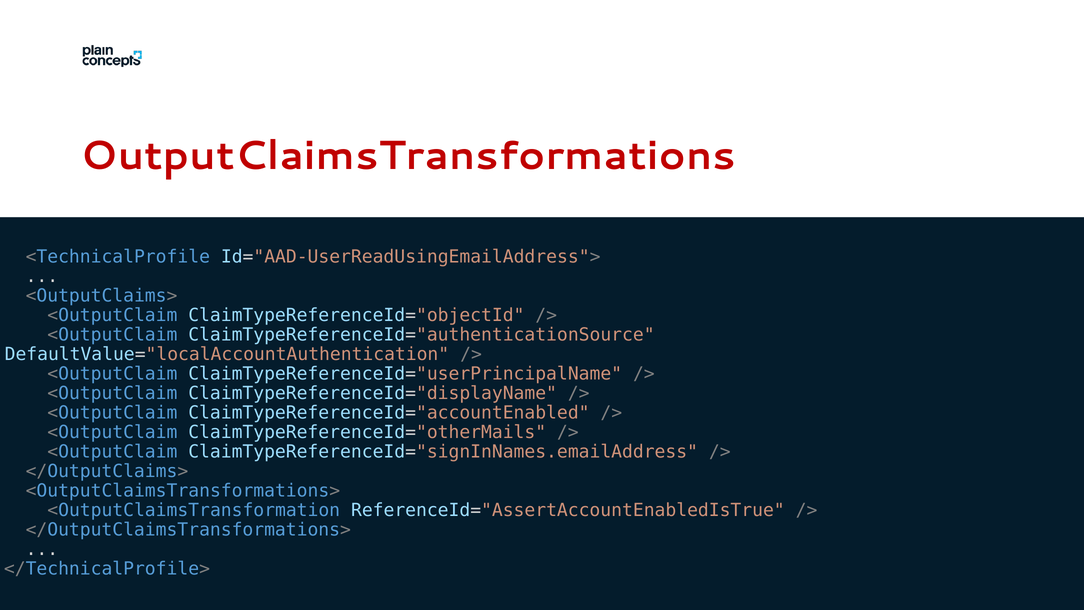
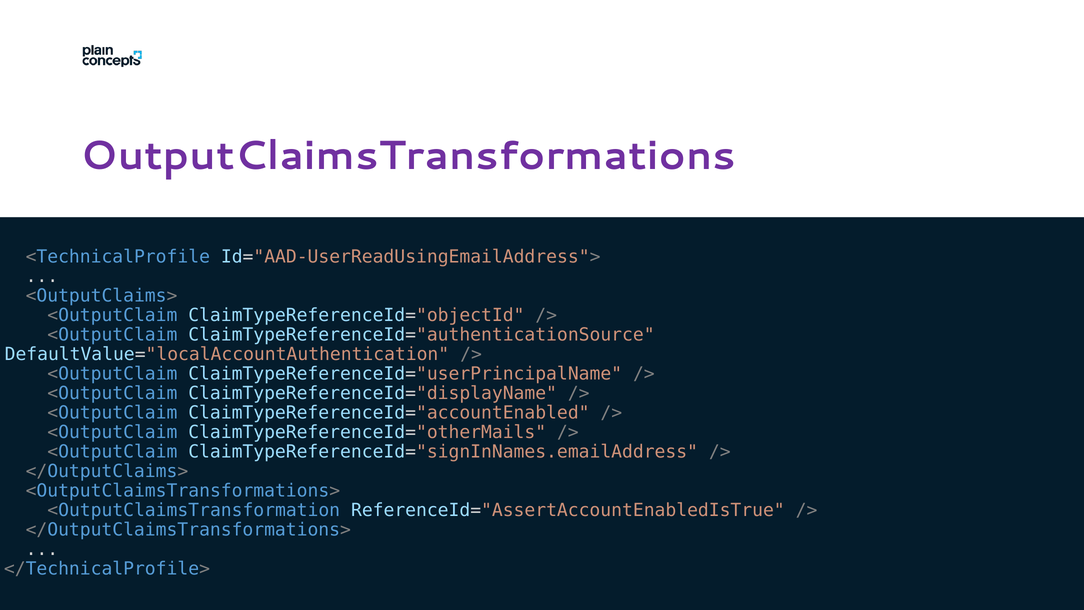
OutputClaimsTransformations colour: red -> purple (408, 156)
